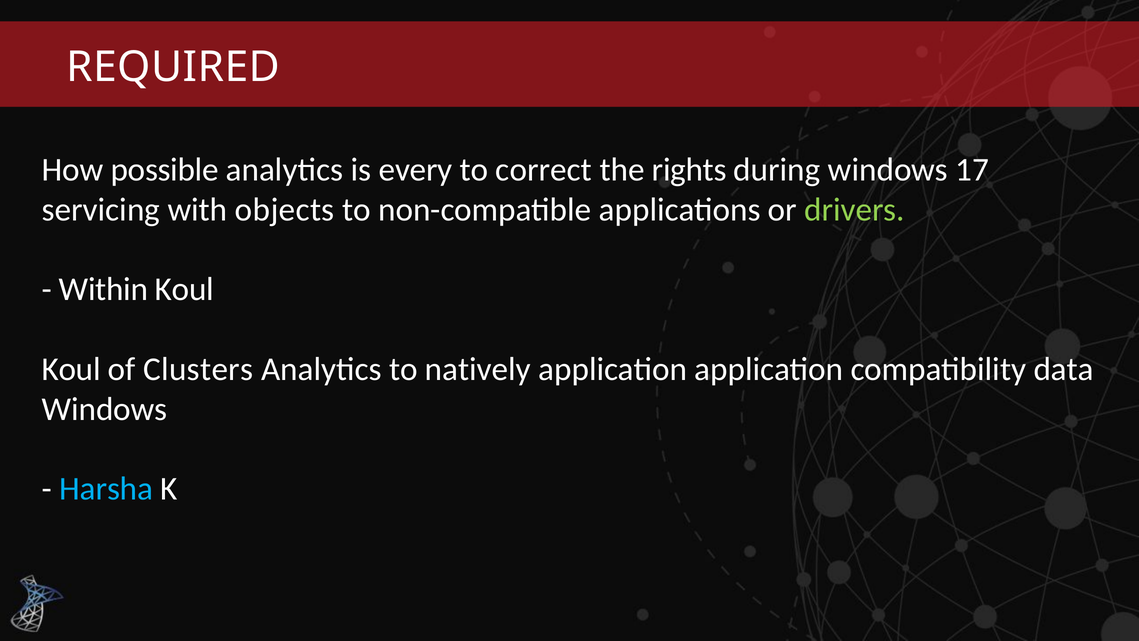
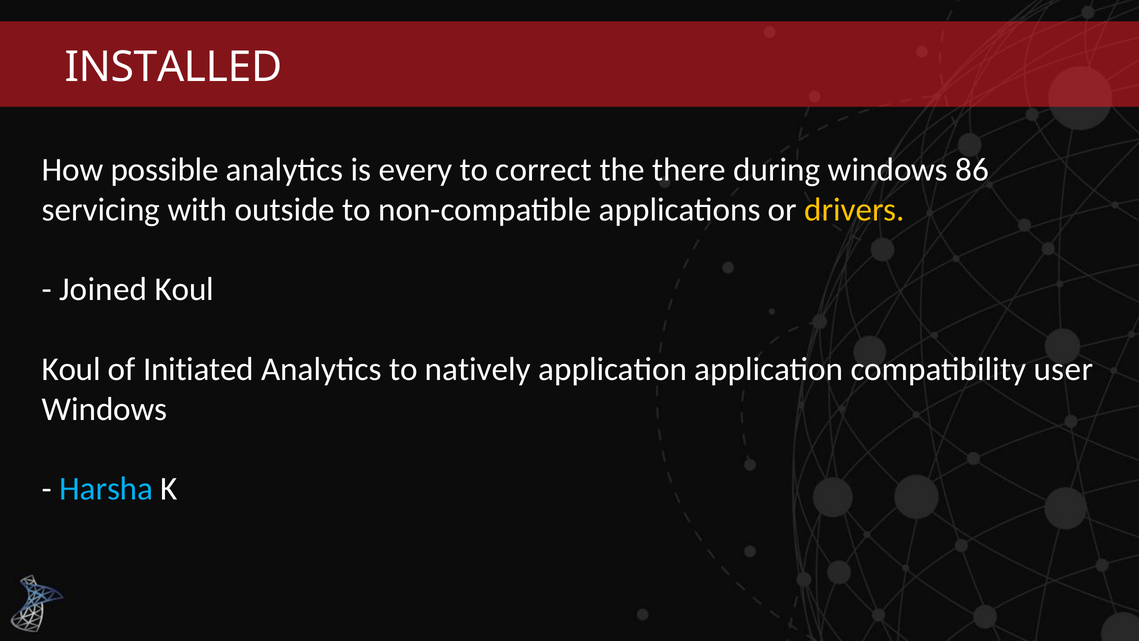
REQUIRED: REQUIRED -> INSTALLED (174, 67)
rights: rights -> there (689, 170)
17: 17 -> 86 (972, 170)
objects: objects -> outside (285, 209)
drivers colour: light green -> yellow (855, 209)
Within: Within -> Joined (103, 289)
Clusters: Clusters -> Initiated (198, 369)
data: data -> user (1063, 369)
